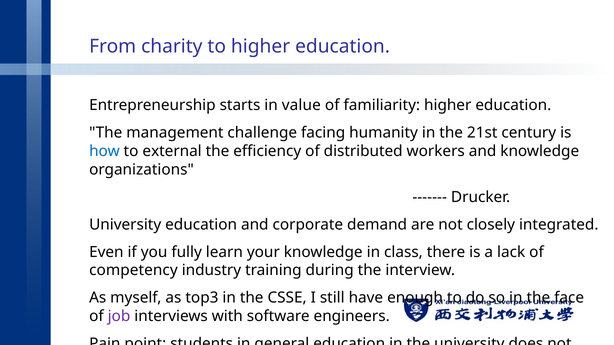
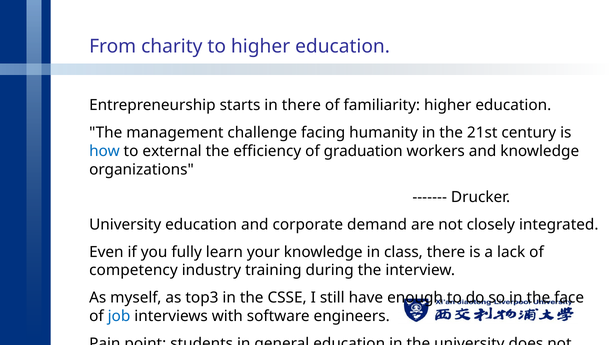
in value: value -> there (301, 105)
distributed: distributed -> graduation (363, 151)
job colour: purple -> blue (119, 317)
